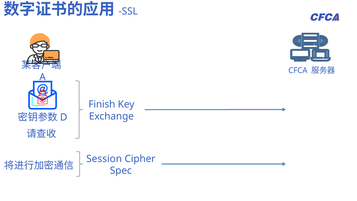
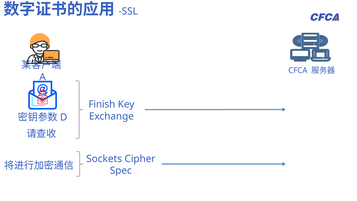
Session: Session -> Sockets (104, 159)
